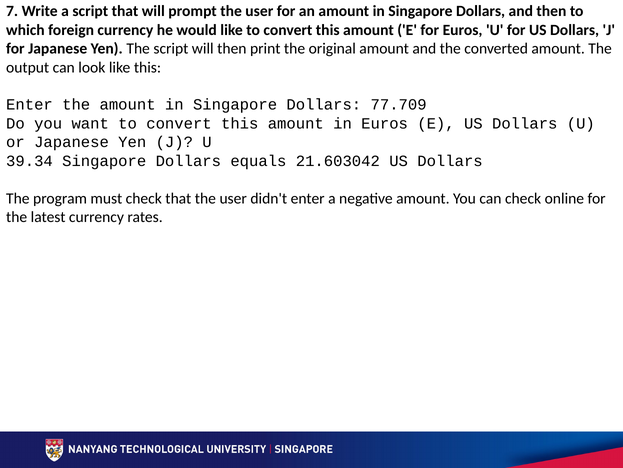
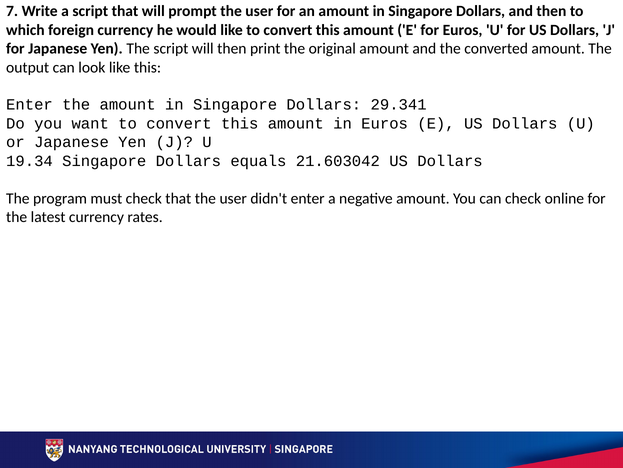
77.709: 77.709 -> 29.341 (399, 105)
39.34: 39.34 -> 19.34 (29, 161)
